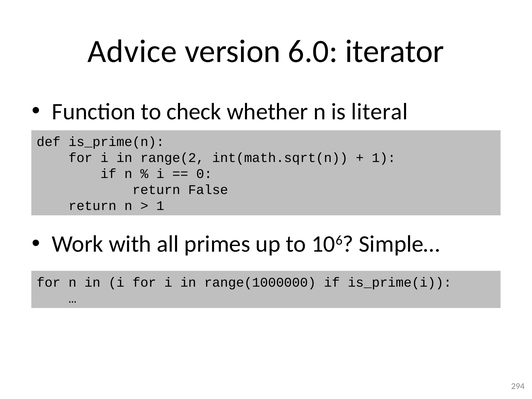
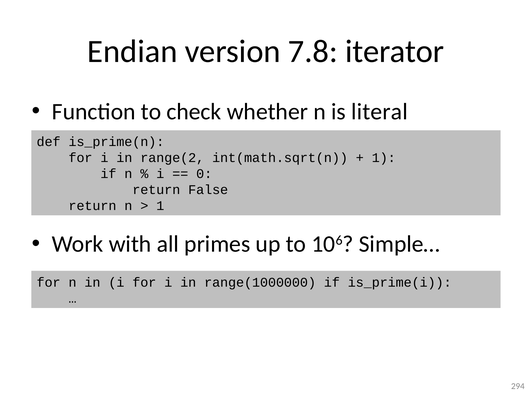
Advice: Advice -> Endian (132, 51)
6.0: 6.0 -> 7.8 (313, 51)
